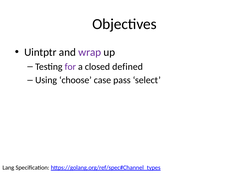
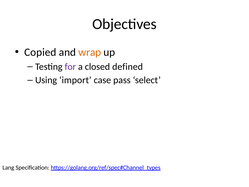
Uintptr: Uintptr -> Copied (40, 52)
wrap colour: purple -> orange (90, 52)
choose: choose -> import (75, 80)
